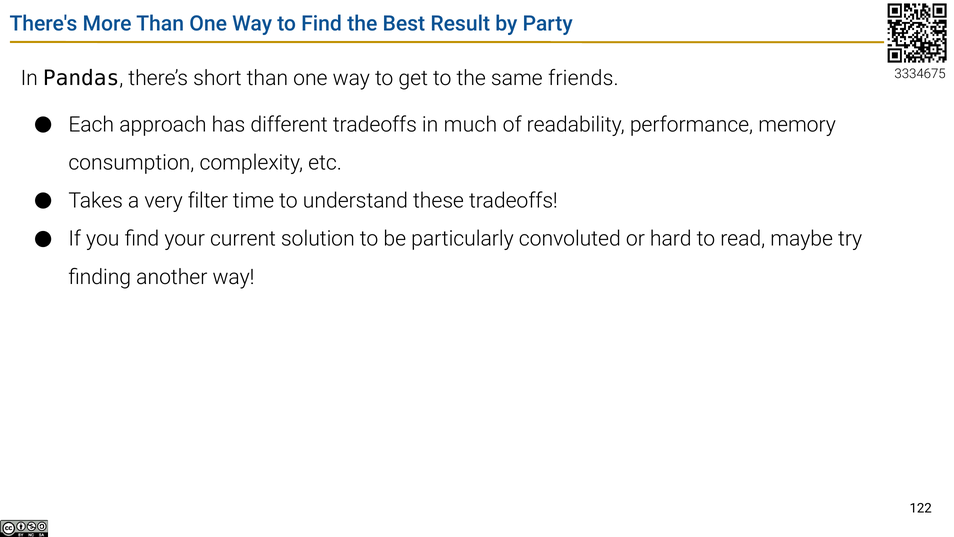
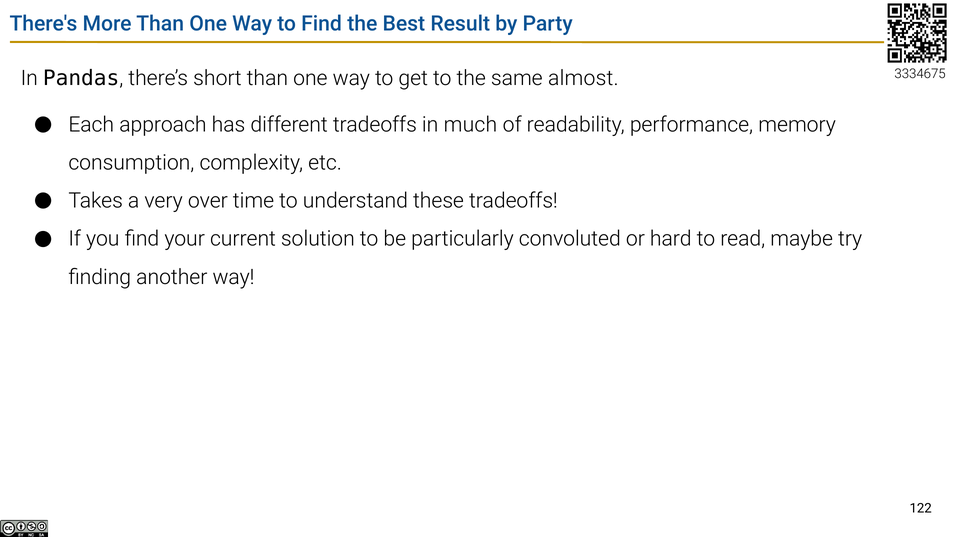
friends: friends -> almost (583, 78)
filter: filter -> over (208, 201)
